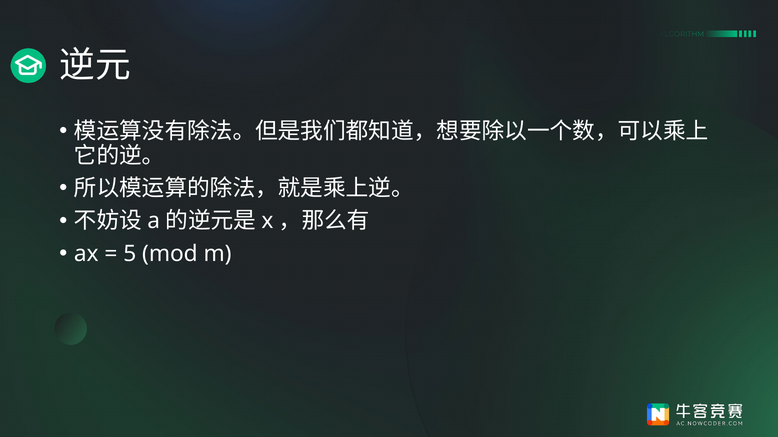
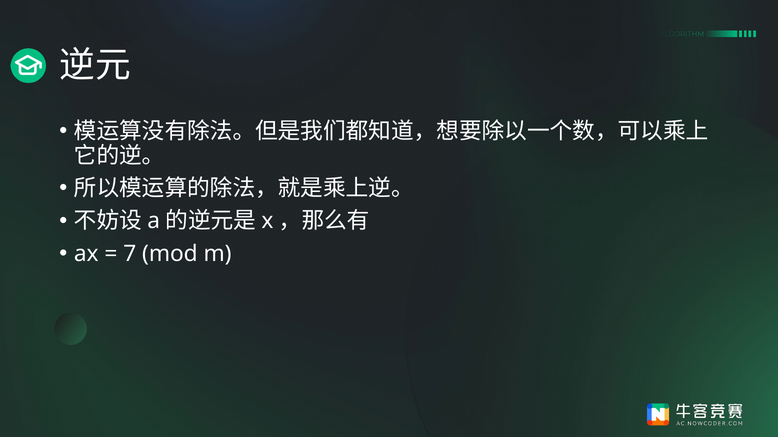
5: 5 -> 7 (130, 254)
